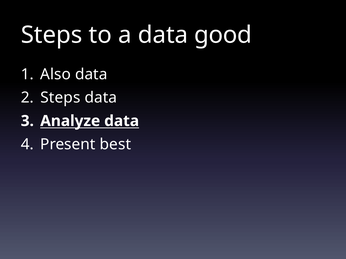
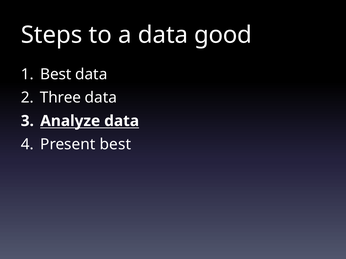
Also: Also -> Best (56, 74)
Steps: Steps -> Three (61, 98)
